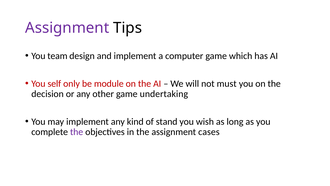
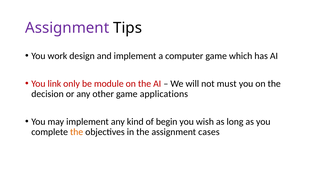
team: team -> work (57, 56)
self: self -> link (54, 83)
undertaking: undertaking -> applications (164, 94)
stand: stand -> begin (167, 121)
the colour: purple -> orange (77, 132)
